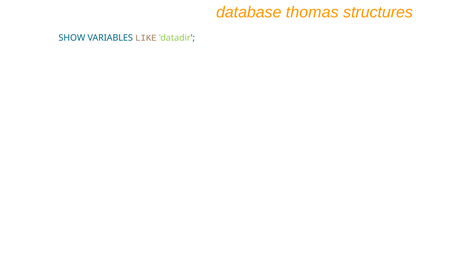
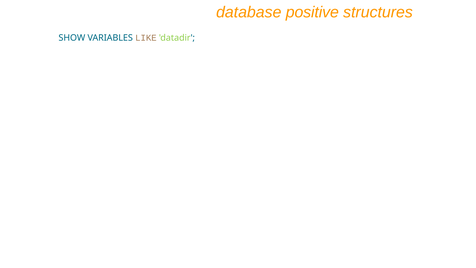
thomas: thomas -> positive (312, 12)
